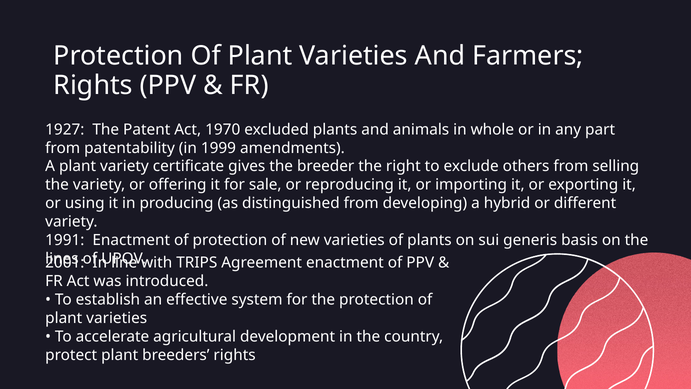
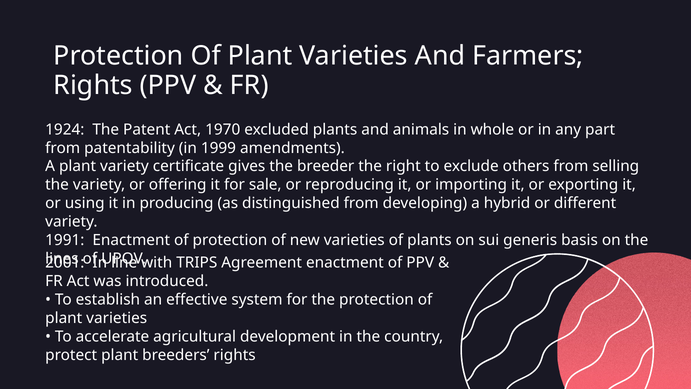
1927: 1927 -> 1924 (65, 129)
